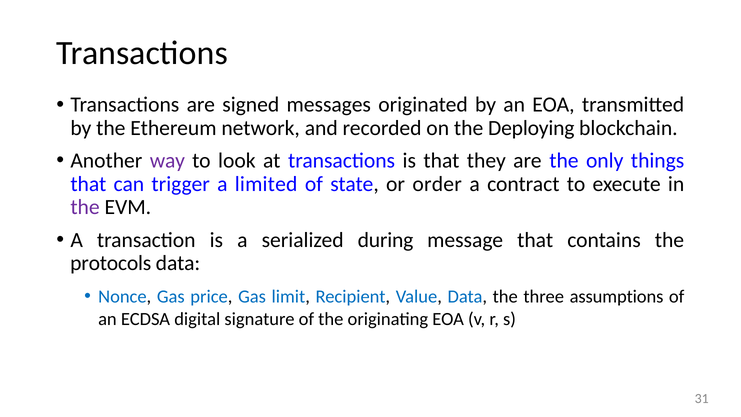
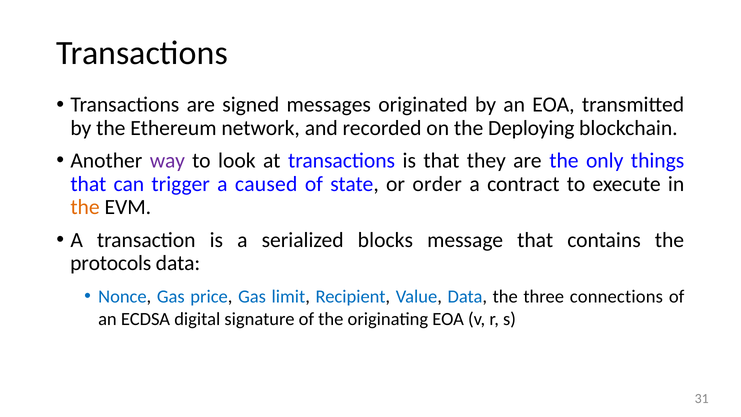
limited: limited -> caused (266, 184)
the colour: purple -> orange (85, 207)
during: during -> blocks (385, 240)
assumptions: assumptions -> connections (616, 297)
